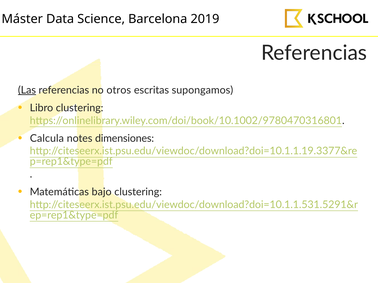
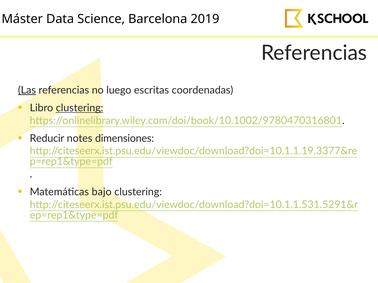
otros: otros -> luego (119, 90)
supongamos: supongamos -> coordenadas (202, 90)
clustering underline: none -> present (80, 108)
Calcula: Calcula -> Reducir (47, 139)
